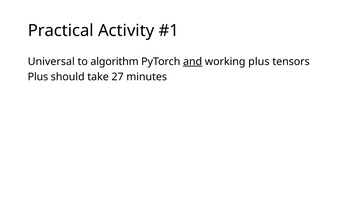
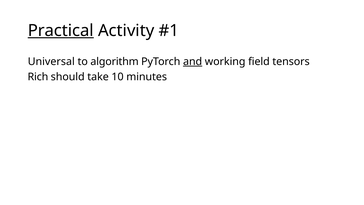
Practical underline: none -> present (61, 31)
working plus: plus -> field (259, 62)
Plus: Plus -> Rich (38, 77)
27: 27 -> 10 (118, 77)
